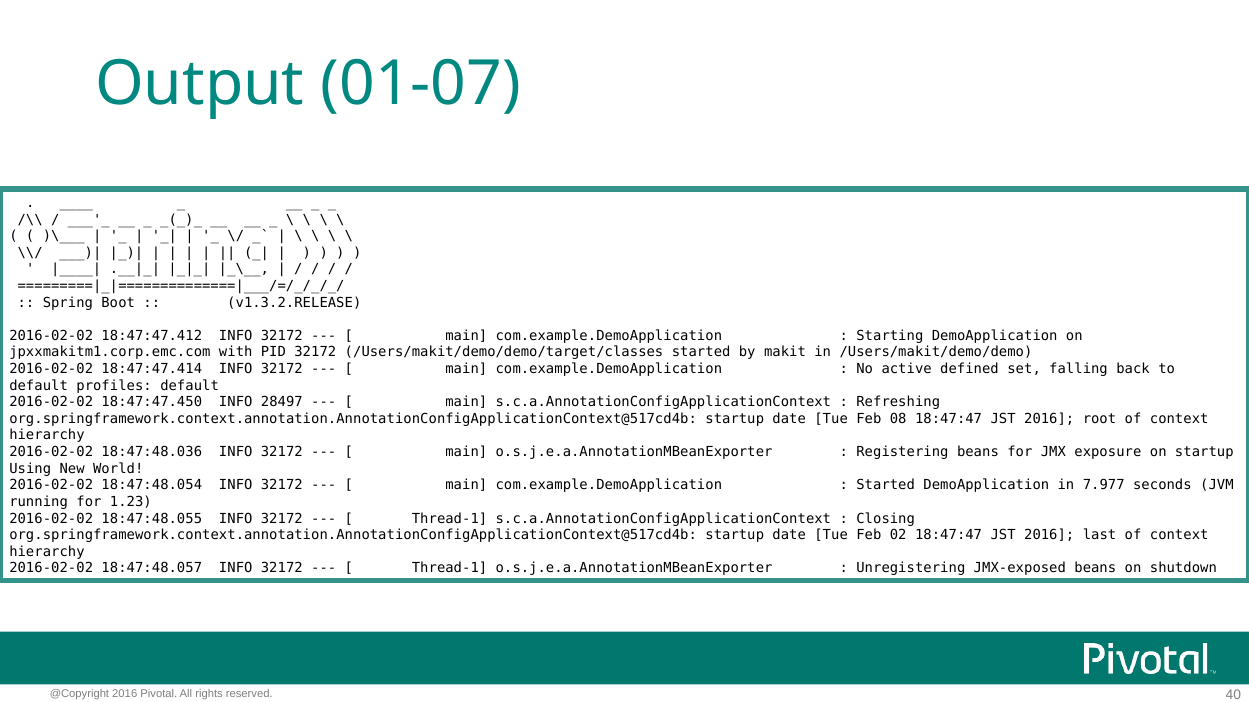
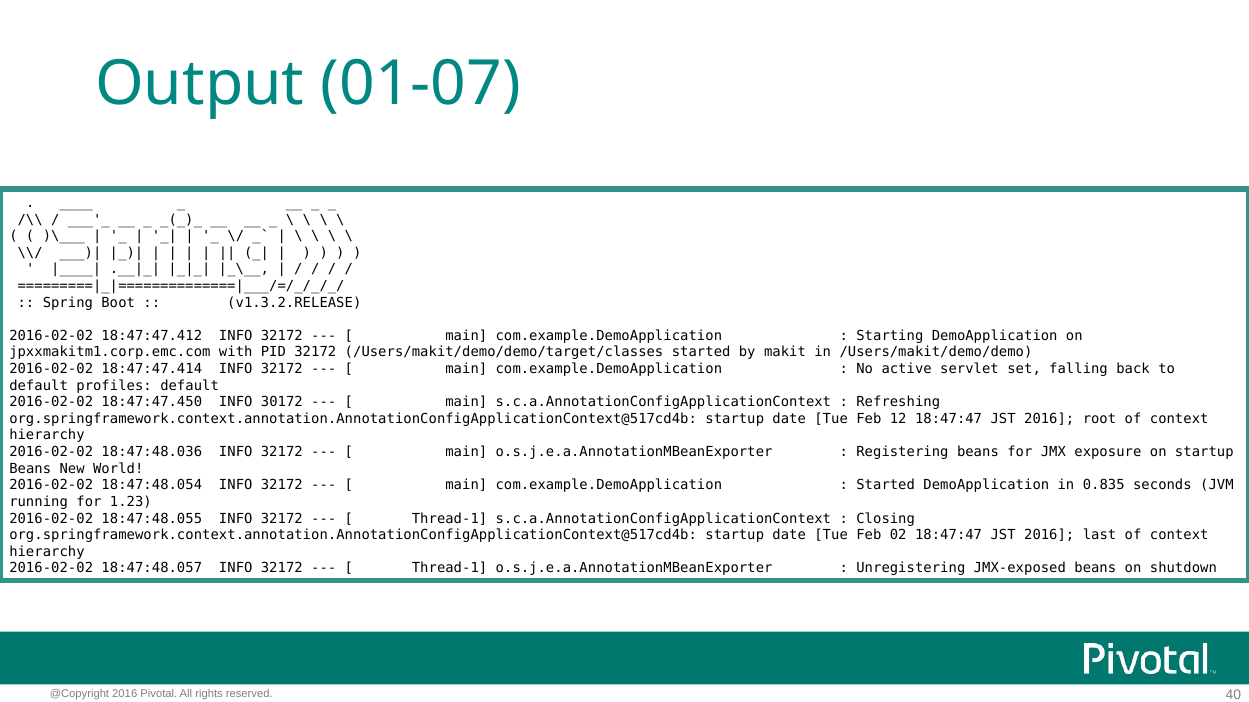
defined: defined -> servlet (970, 369)
28497: 28497 -> 30172 (282, 403)
08: 08 -> 12 (898, 419)
Using: Using -> Beans (30, 469)
7.977: 7.977 -> 0.835 (1104, 486)
